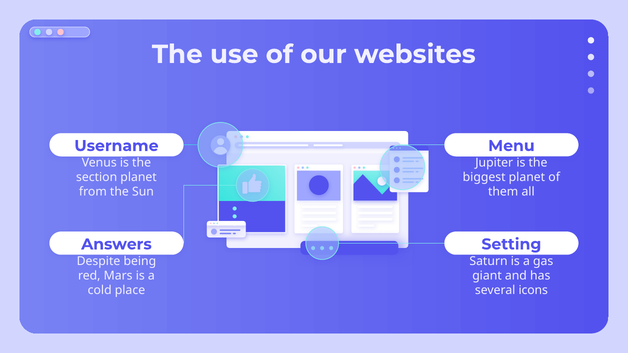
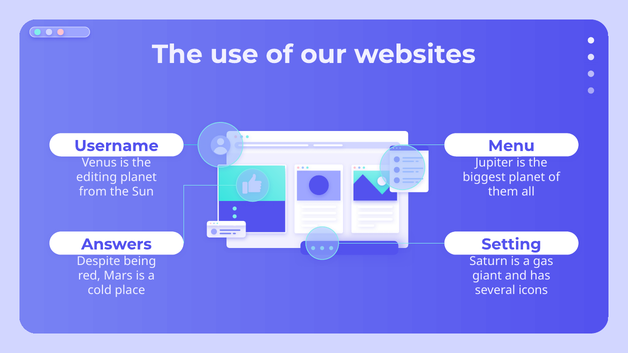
section: section -> editing (97, 177)
